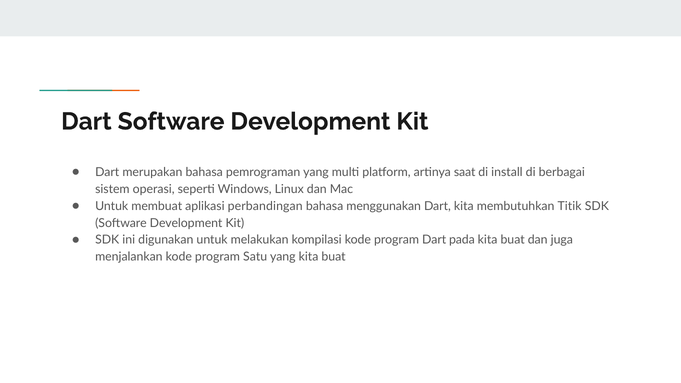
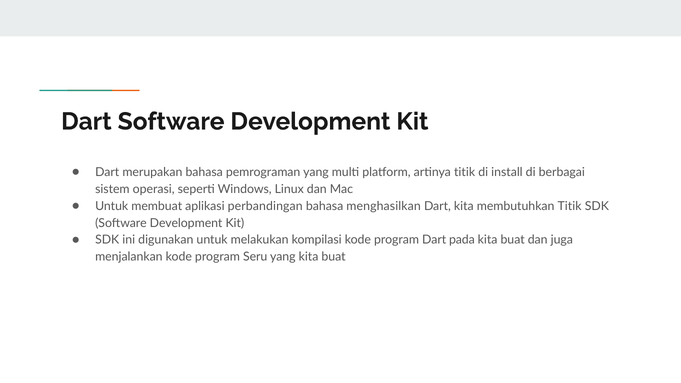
artinya saat: saat -> titik (465, 172)
menggunakan: menggunakan -> menghasilkan (384, 206)
Satu: Satu -> Seru (255, 257)
